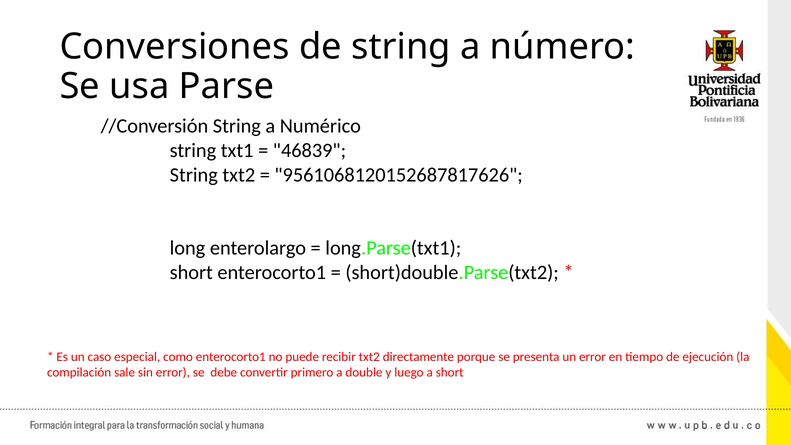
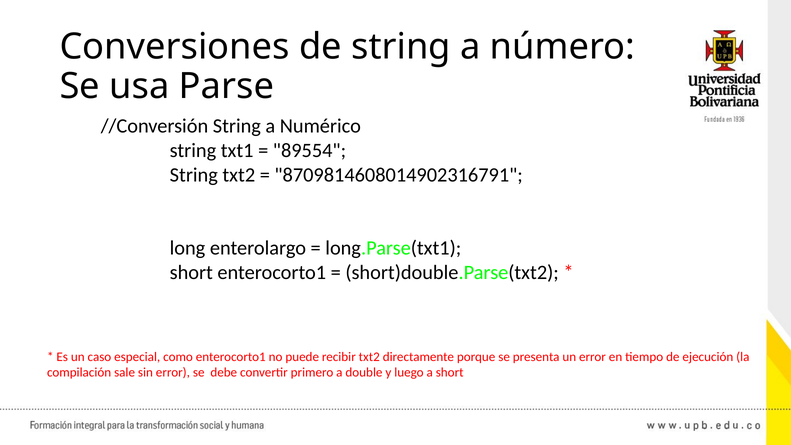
46839: 46839 -> 89554 (309, 150)
9561068120152687817626: 9561068120152687817626 -> 8709814608014902316791 (399, 175)
